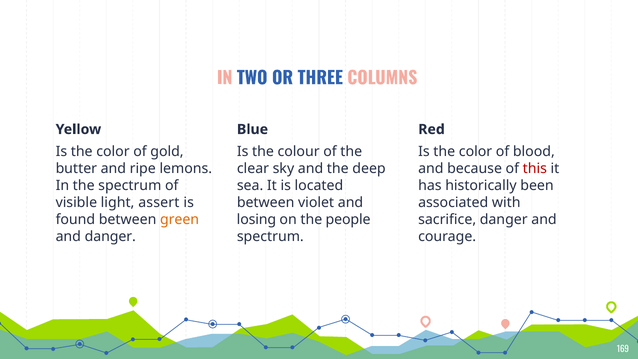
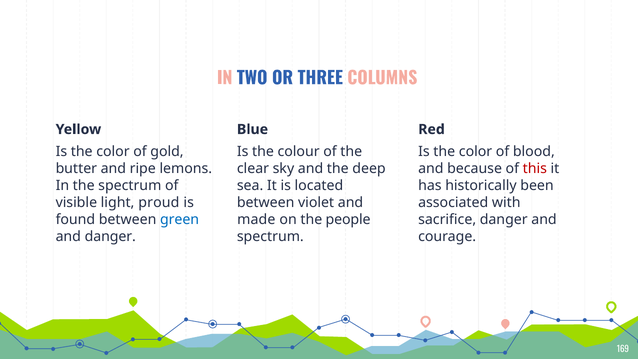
assert: assert -> proud (159, 203)
green colour: orange -> blue (180, 220)
losing: losing -> made (256, 220)
